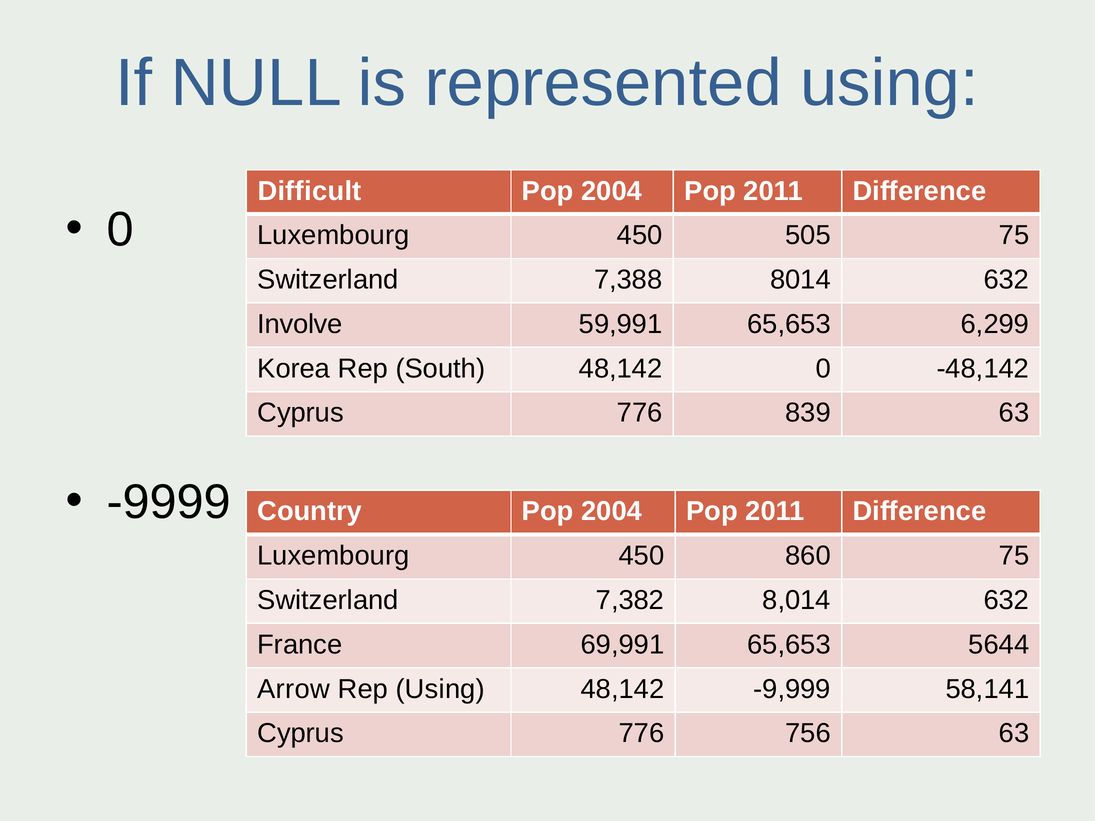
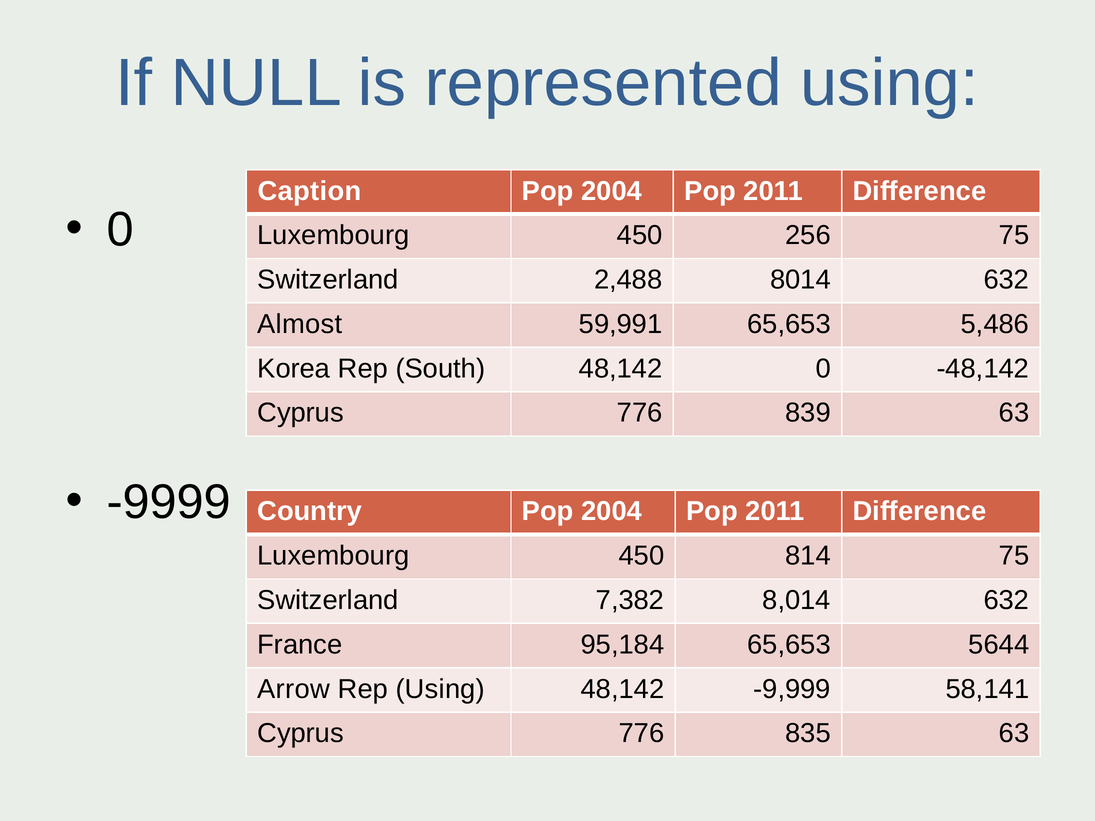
Difficult: Difficult -> Caption (310, 191)
505: 505 -> 256 (808, 235)
7,388: 7,388 -> 2,488 (628, 280)
Involve: Involve -> Almost (300, 324)
6,299: 6,299 -> 5,486 (995, 324)
860: 860 -> 814 (808, 556)
69,991: 69,991 -> 95,184 (623, 645)
756: 756 -> 835 (808, 734)
